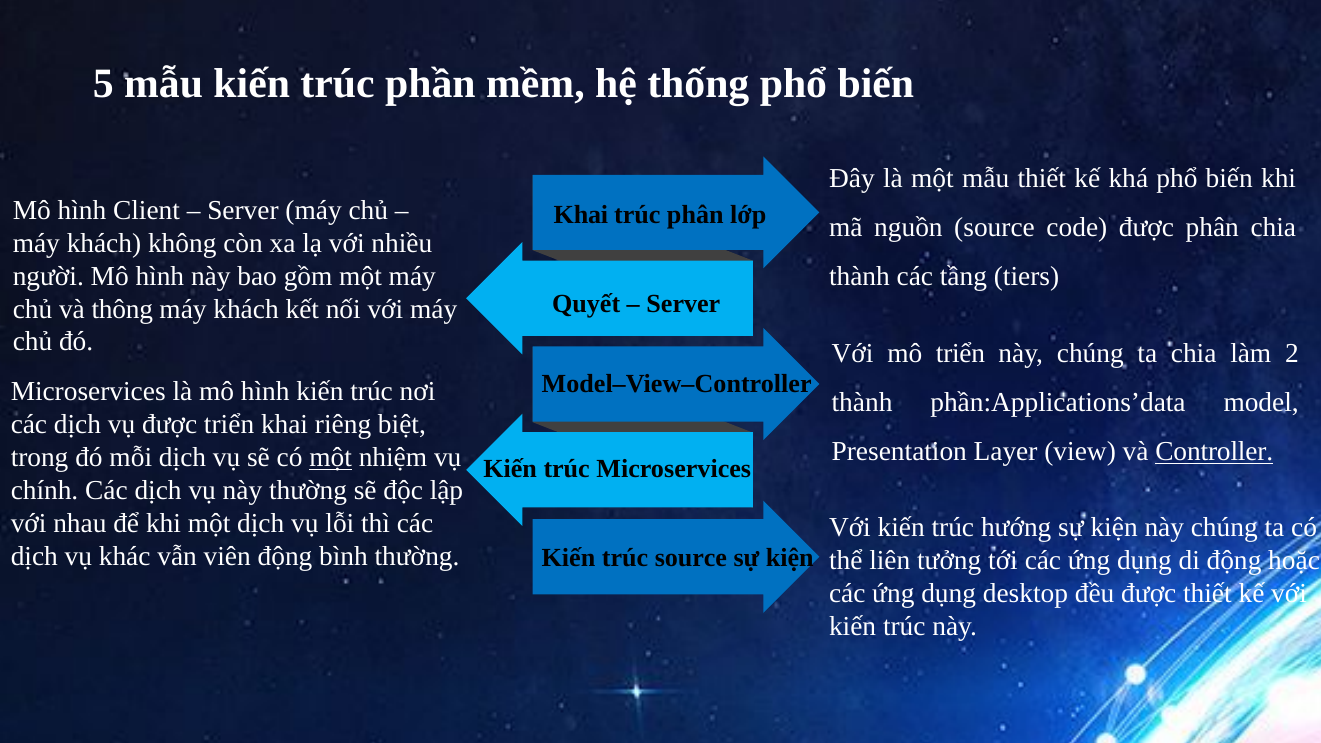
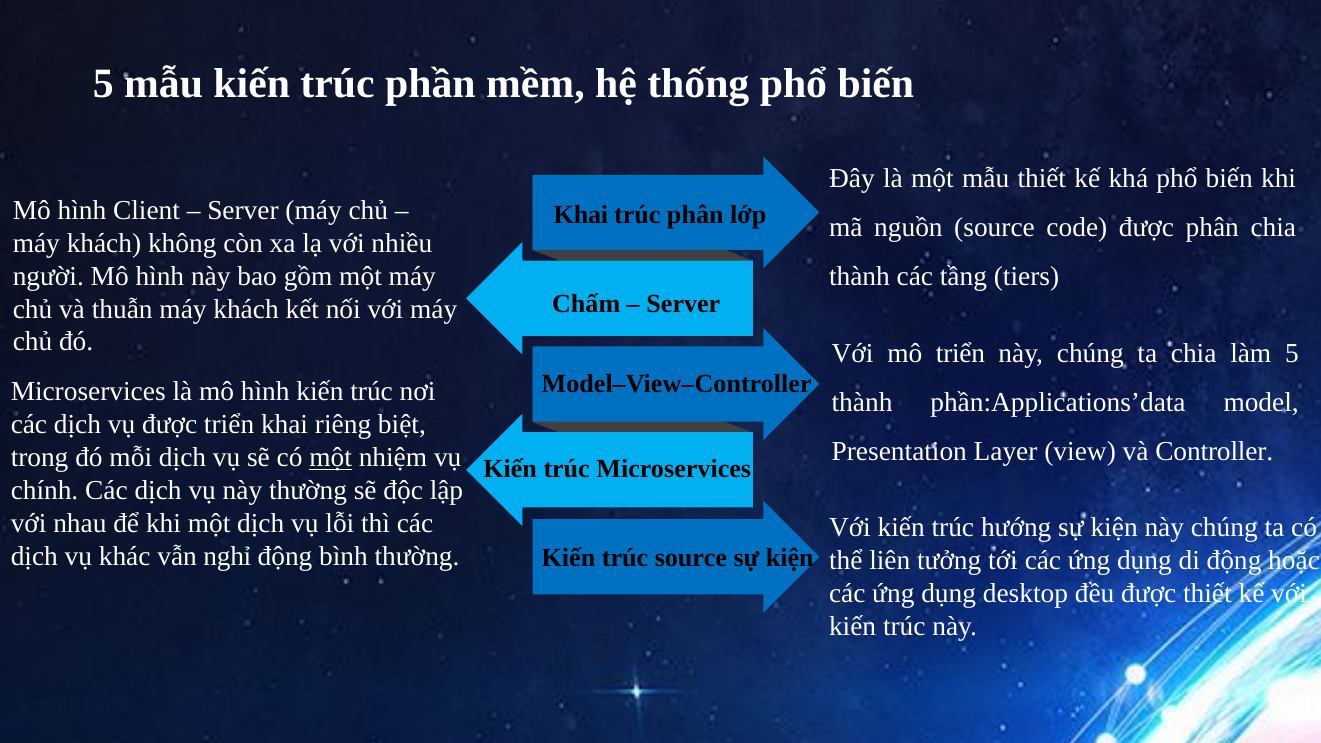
Quyết: Quyết -> Chấm (586, 304)
thông: thông -> thuẫn (122, 309)
làm 2: 2 -> 5 (1292, 353)
Controller underline: present -> none (1214, 452)
viên: viên -> nghỉ (227, 556)
